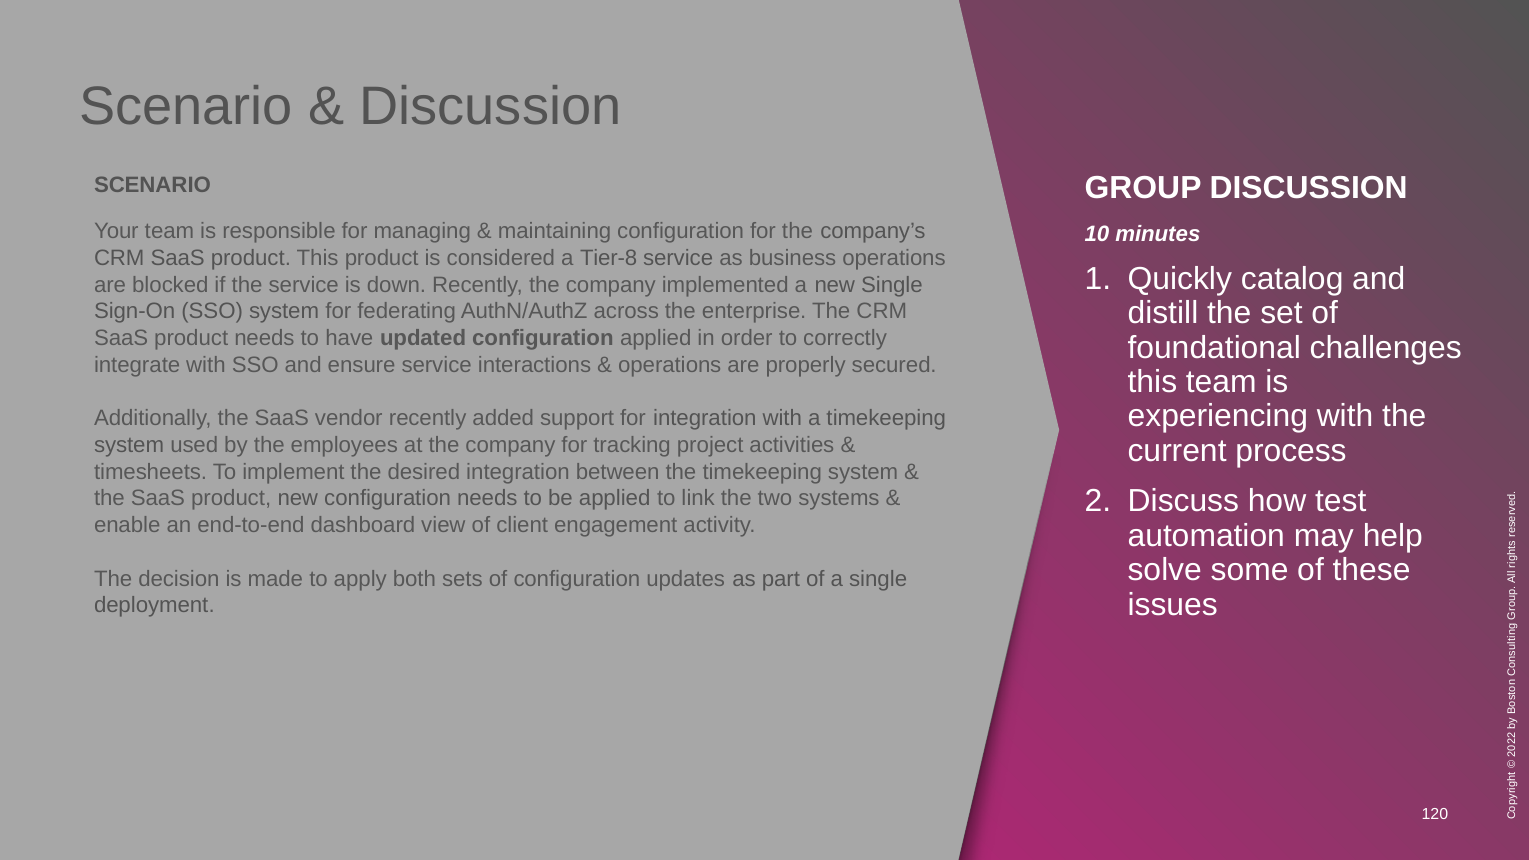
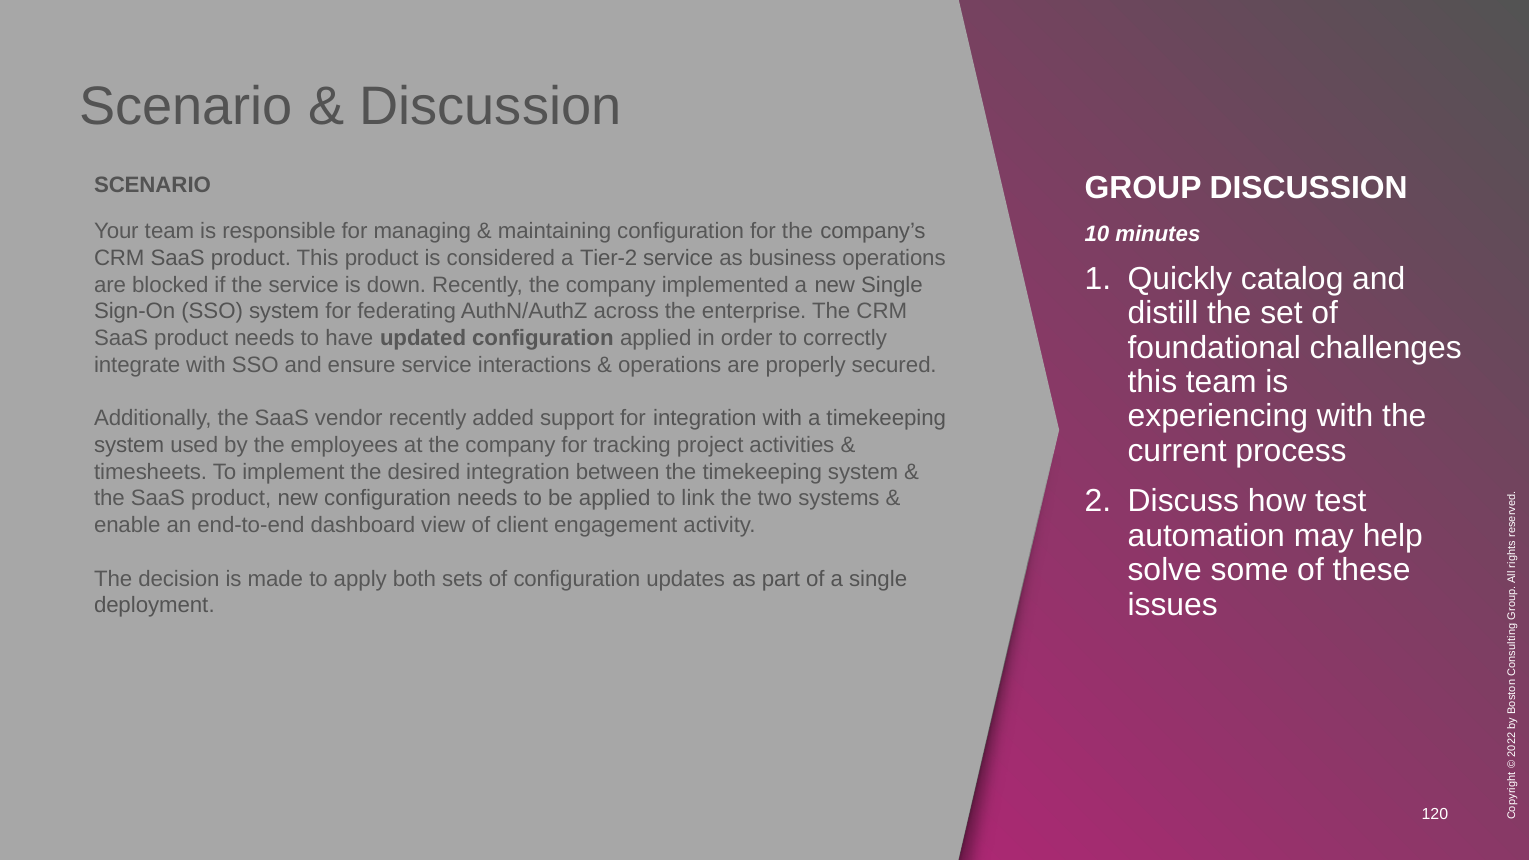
Tier-8: Tier-8 -> Tier-2 (609, 258)
